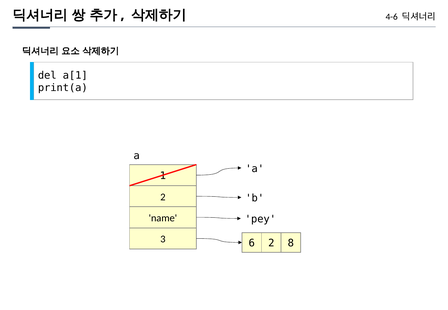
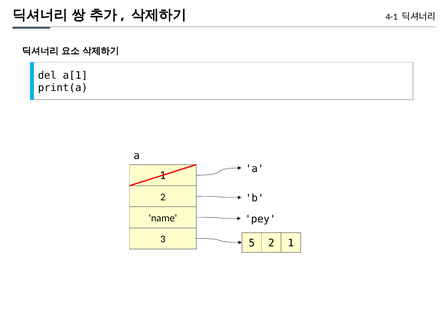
4-6: 4-6 -> 4-1 (392, 17)
6: 6 -> 5 (252, 243)
2 8: 8 -> 1 (291, 243)
